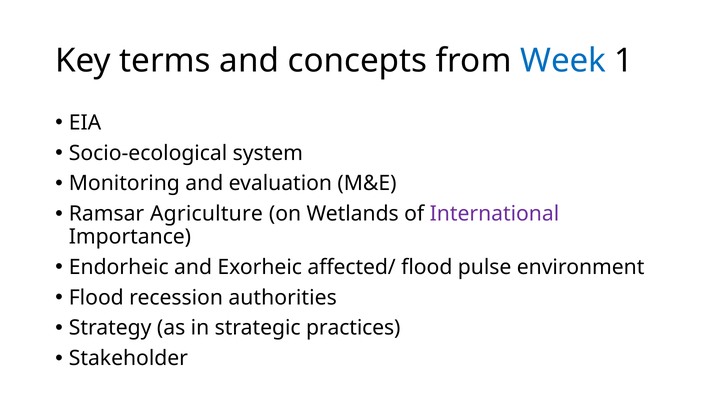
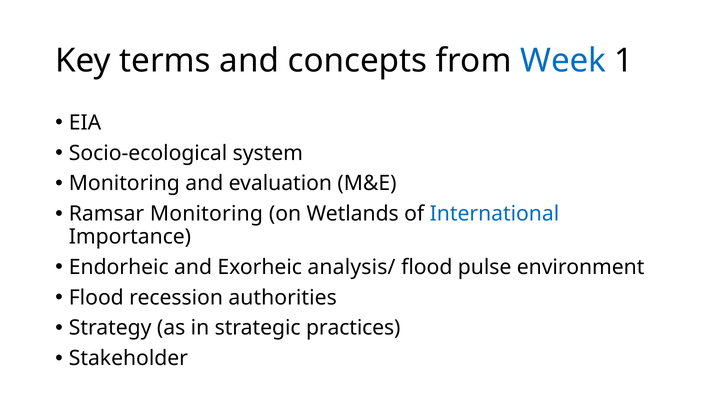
Ramsar Agriculture: Agriculture -> Monitoring (206, 214)
International colour: purple -> blue (494, 214)
affected/: affected/ -> analysis/ (351, 267)
